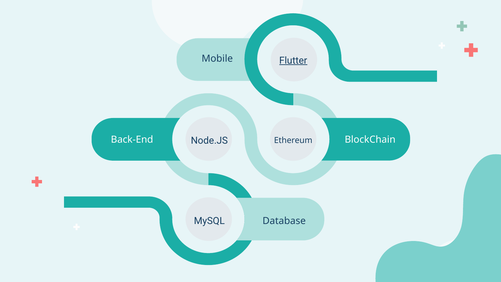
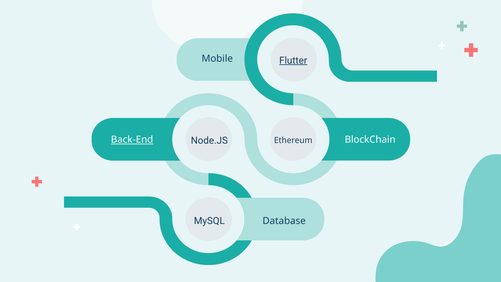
Back-End underline: none -> present (132, 140)
